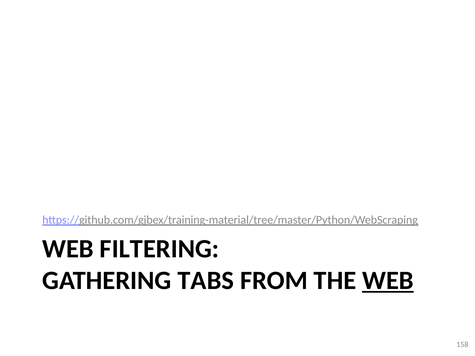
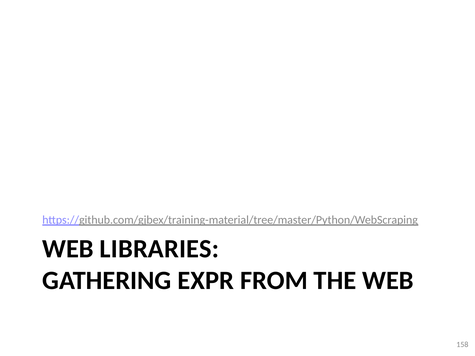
FILTERING: FILTERING -> LIBRARIES (159, 249)
TABS: TABS -> EXPR (206, 281)
WEB underline: present -> none (388, 281)
